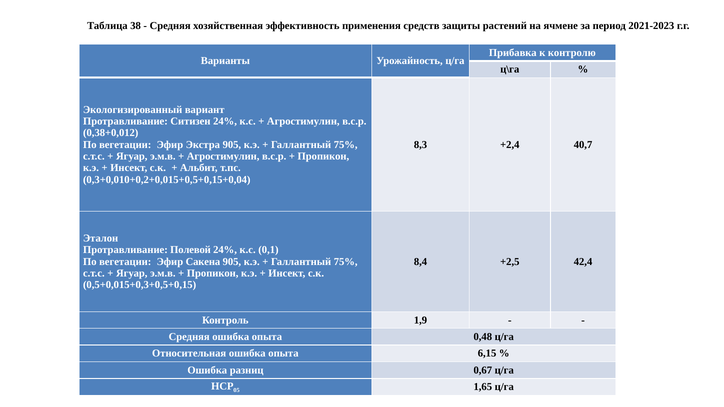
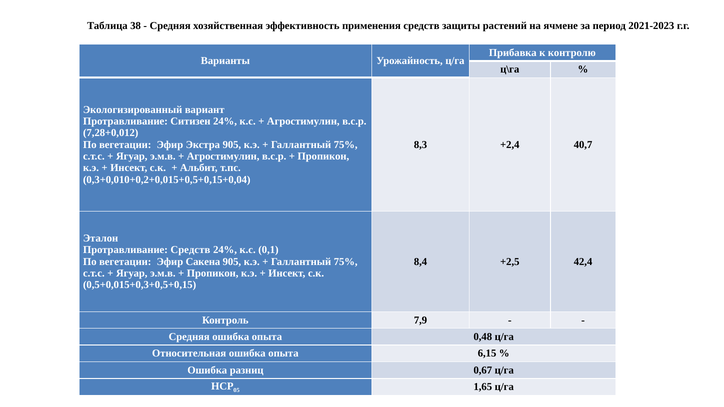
0,38+0,012: 0,38+0,012 -> 7,28+0,012 (111, 133)
Протравливание Полевой: Полевой -> Средств (190, 250)
1,9: 1,9 -> 7,9 (420, 320)
